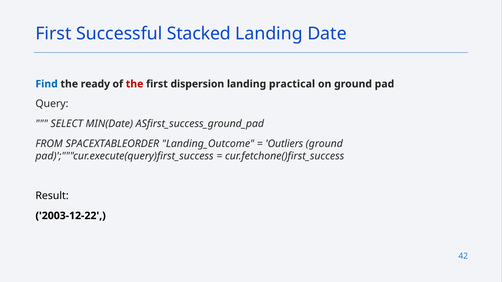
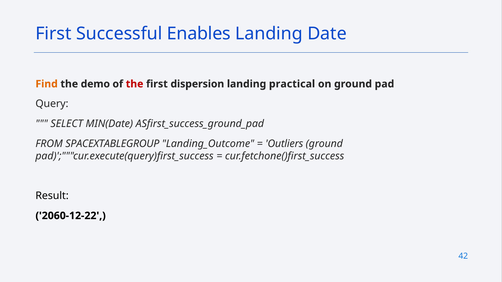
Stacked: Stacked -> Enables (199, 34)
Find colour: blue -> orange (47, 84)
ready: ready -> demo (95, 84)
SPACEXTABLEORDER: SPACEXTABLEORDER -> SPACEXTABLEGROUP (112, 144)
2003-12-22: 2003-12-22 -> 2060-12-22 (71, 216)
